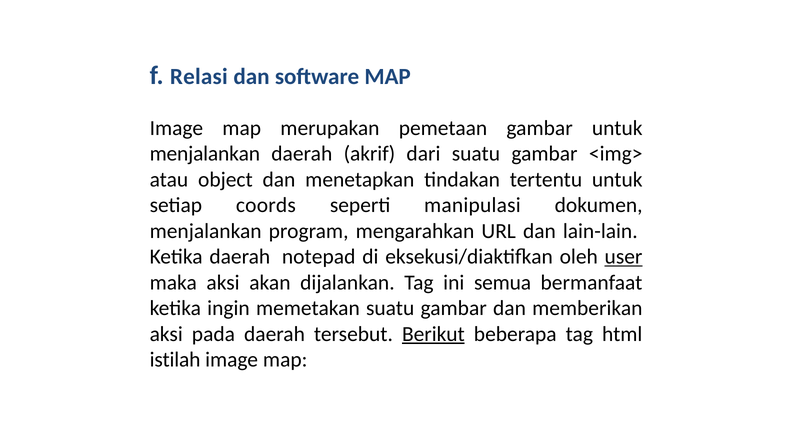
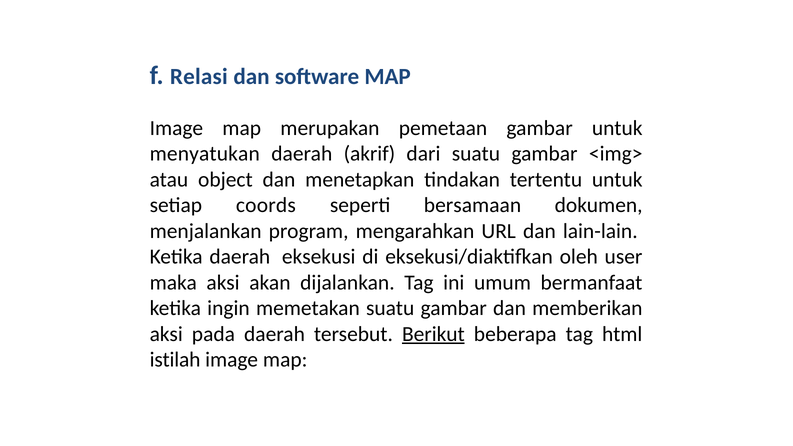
menjalankan: menjalankan -> menyatukan (205, 154)
manipulasi: manipulasi -> bersamaan (473, 205)
notepad: notepad -> eksekusi (319, 257)
user underline: present -> none (624, 257)
semua: semua -> umum (502, 283)
